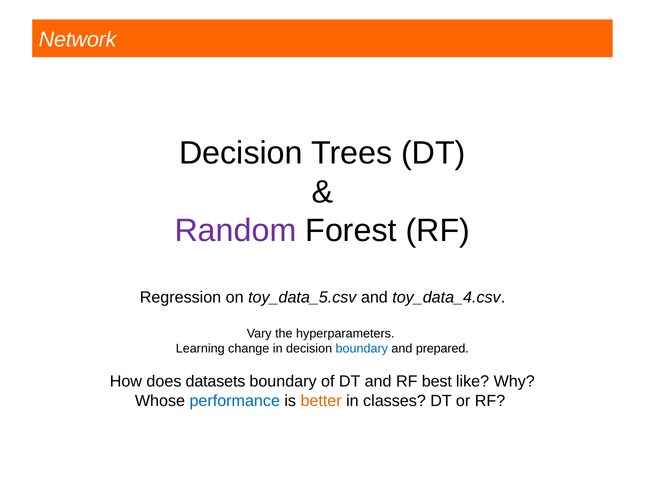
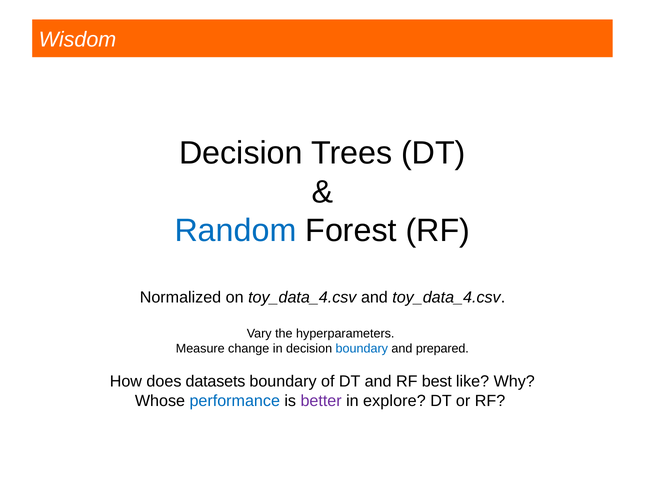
Network: Network -> Wisdom (77, 40)
Random colour: purple -> blue (236, 231)
Regression: Regression -> Normalized (180, 297)
on toy_data_5.csv: toy_data_5.csv -> toy_data_4.csv (302, 297)
Learning: Learning -> Measure (200, 349)
better colour: orange -> purple (321, 400)
classes: classes -> explore (394, 400)
